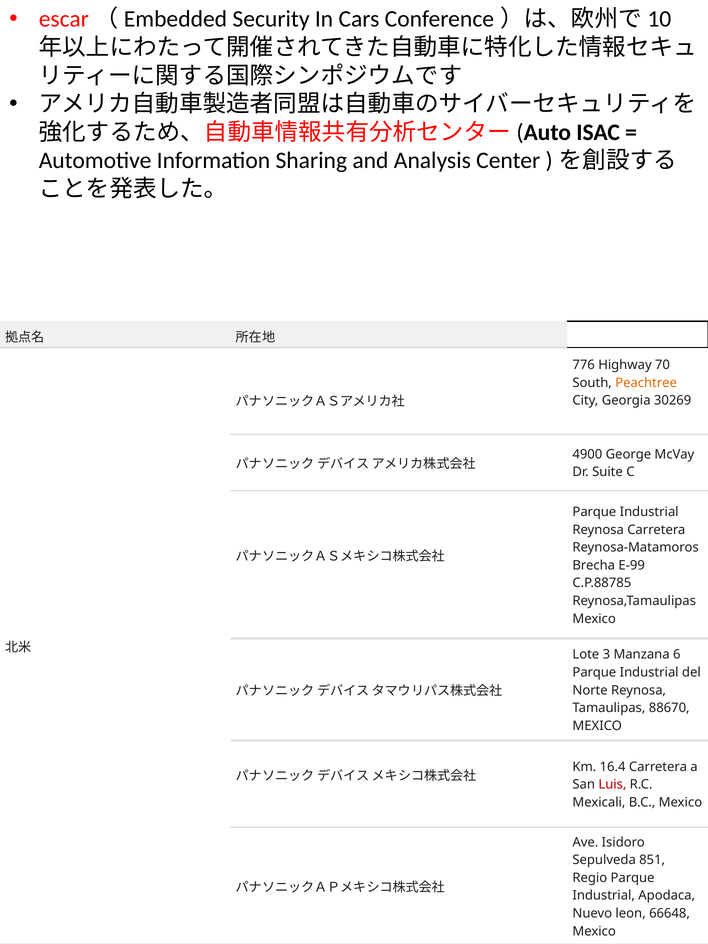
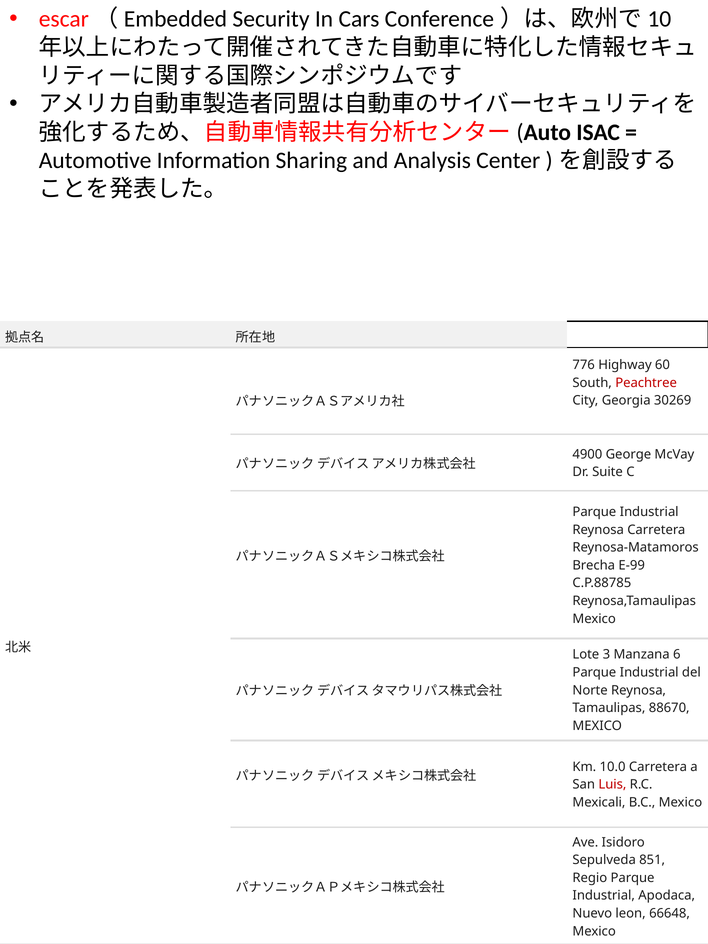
70: 70 -> 60 (662, 365)
Peachtree colour: orange -> red (646, 383)
16.4: 16.4 -> 10.0 (613, 767)
